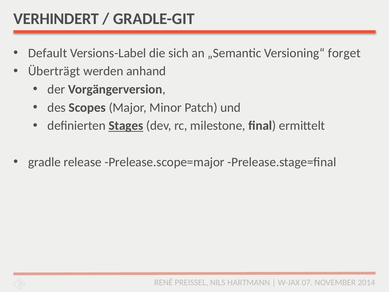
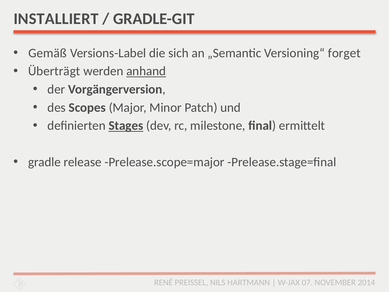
VERHINDERT: VERHINDERT -> INSTALLIERT (56, 19)
Default: Default -> Gemäß (48, 53)
anhand underline: none -> present (146, 71)
